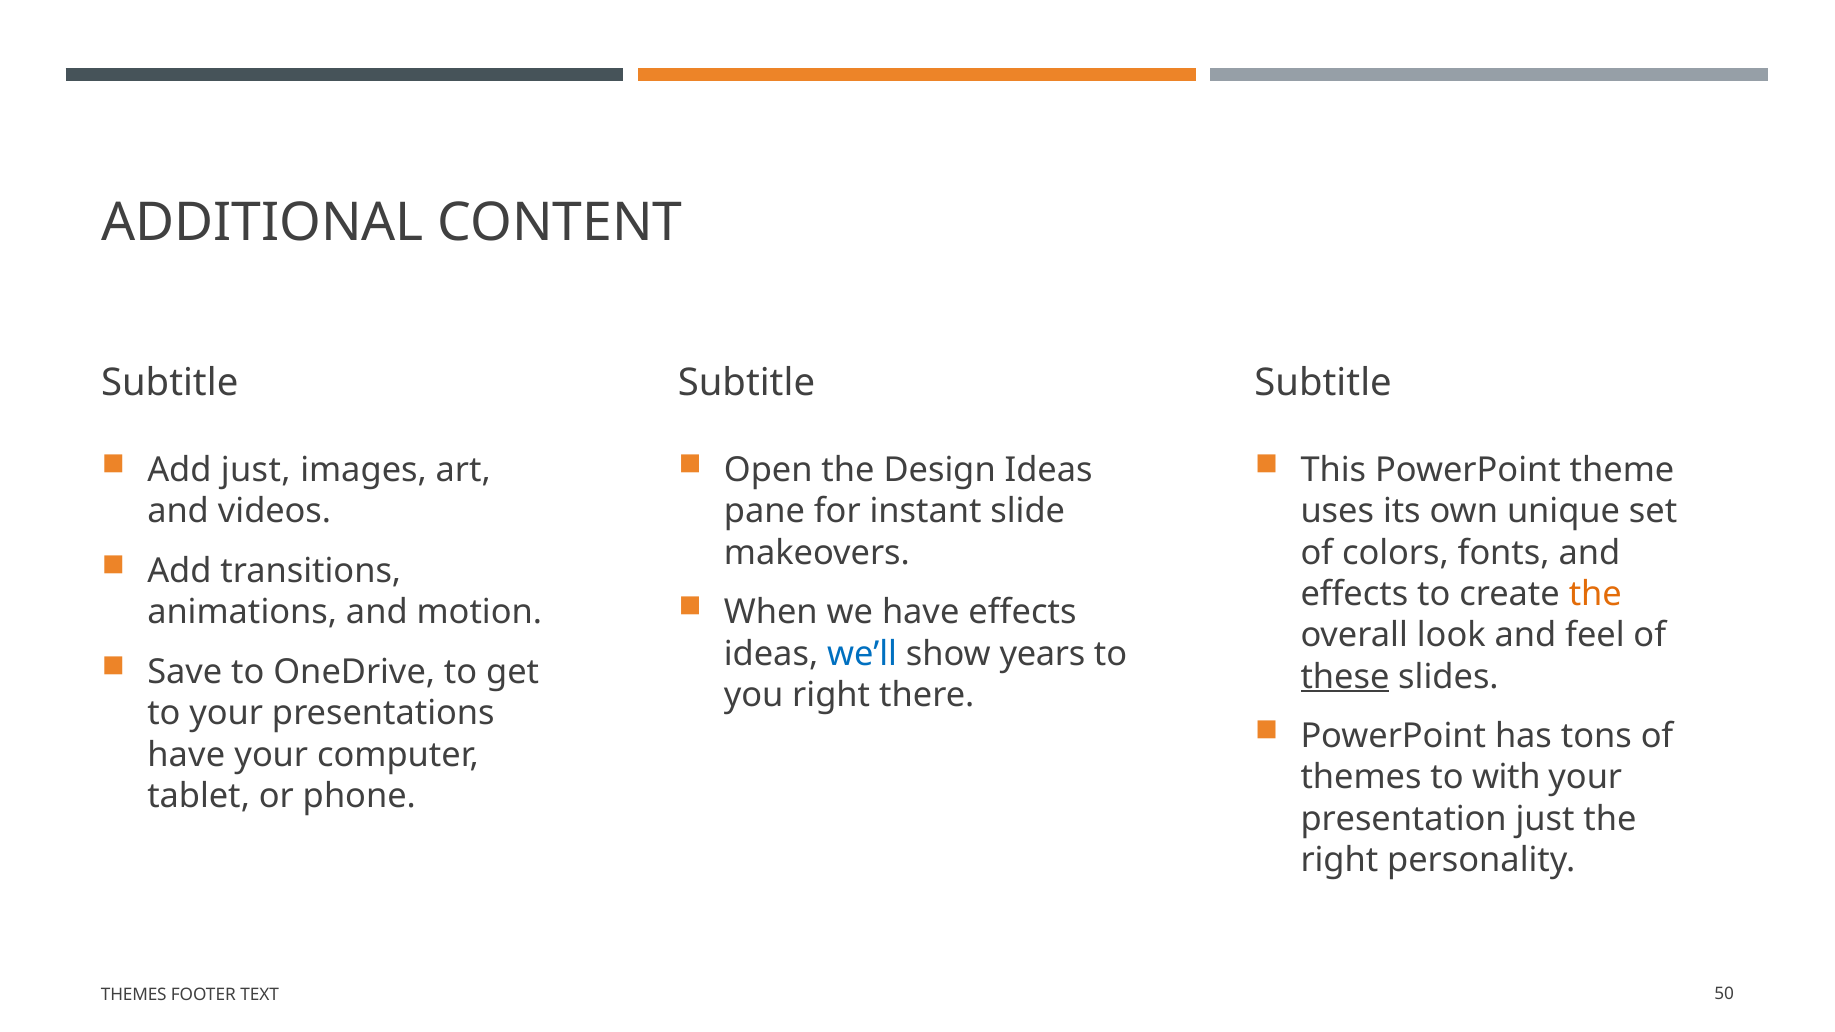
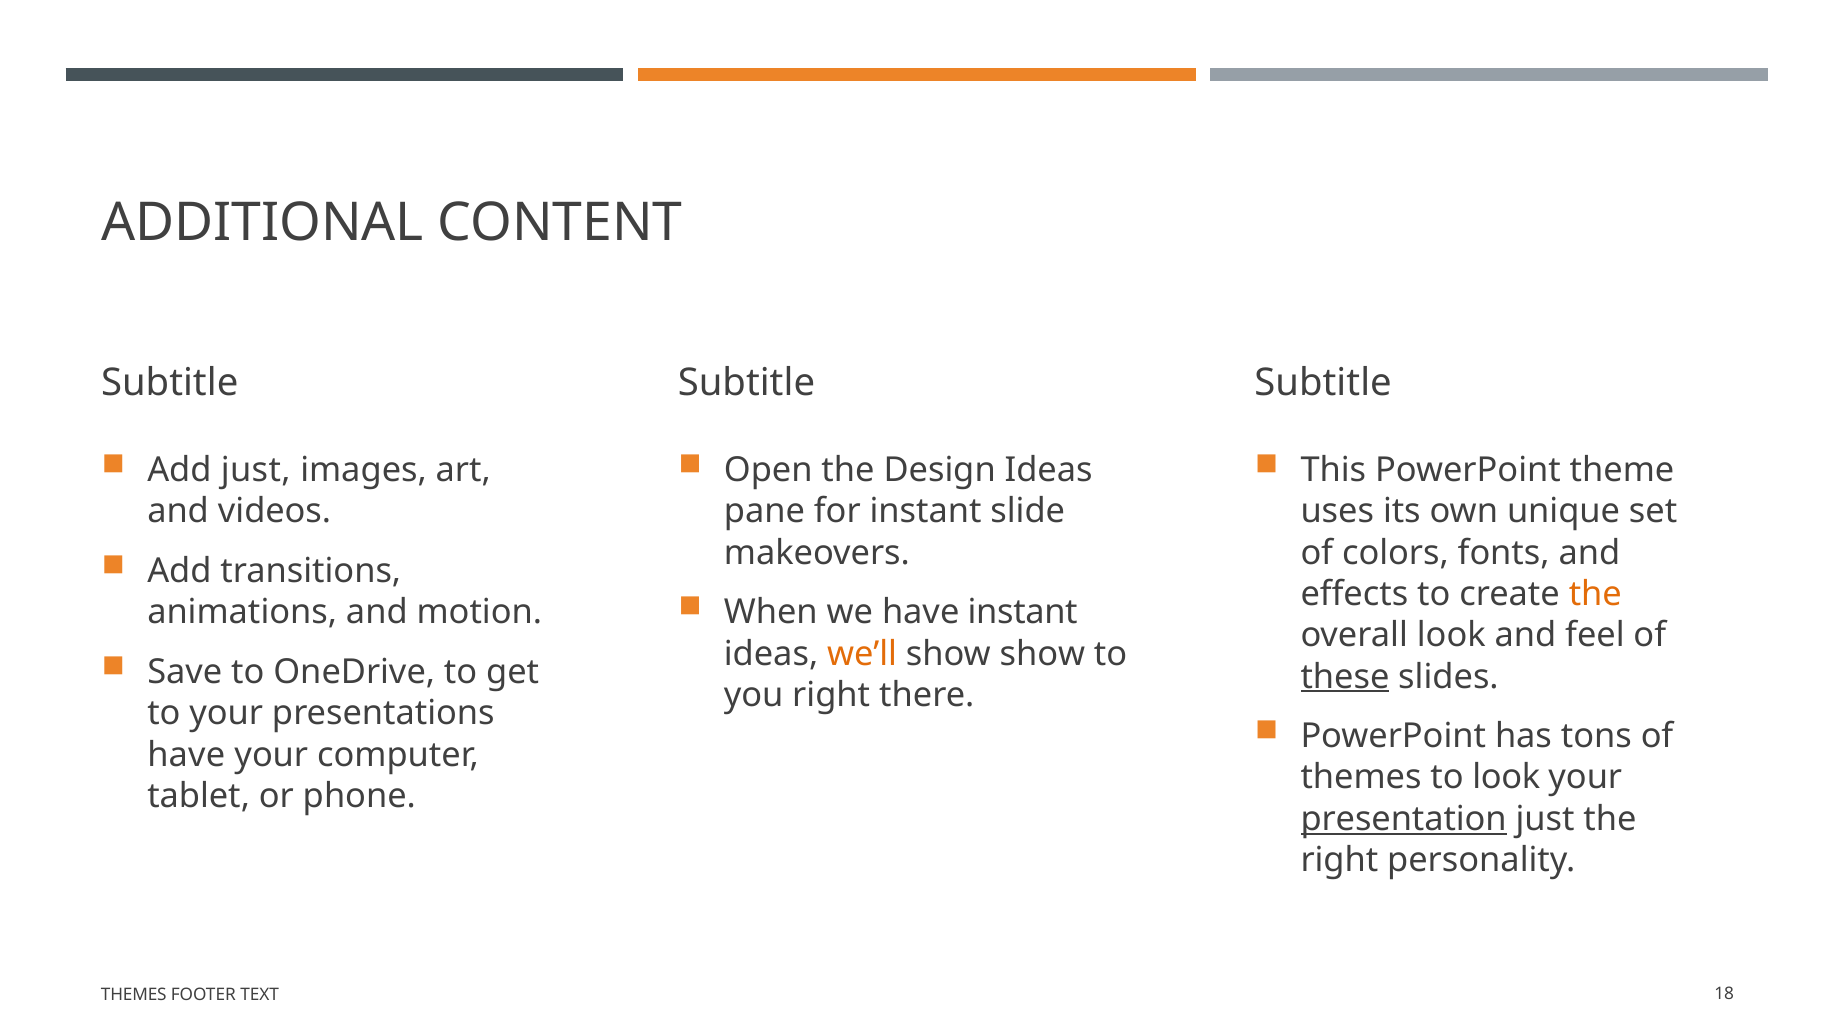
have effects: effects -> instant (1023, 613)
we’ll colour: blue -> orange (862, 654)
show years: years -> show (1042, 654)
to with: with -> look (1506, 778)
presentation underline: none -> present (1404, 819)
50: 50 -> 18 (1724, 994)
